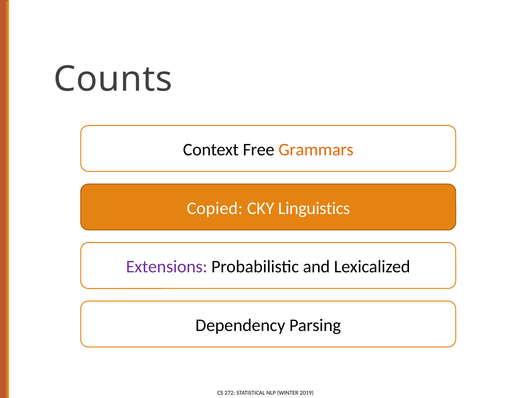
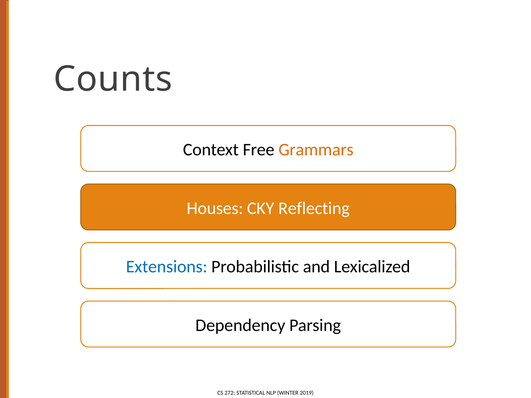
Copied: Copied -> Houses (215, 208)
Linguistics: Linguistics -> Reflecting (314, 208)
Extensions colour: purple -> blue (167, 267)
